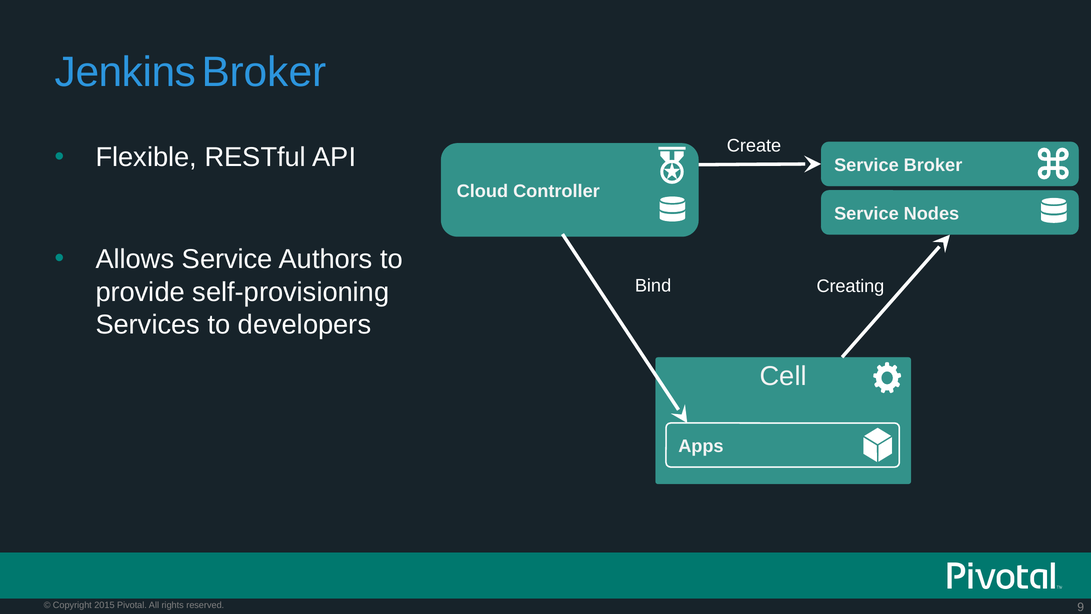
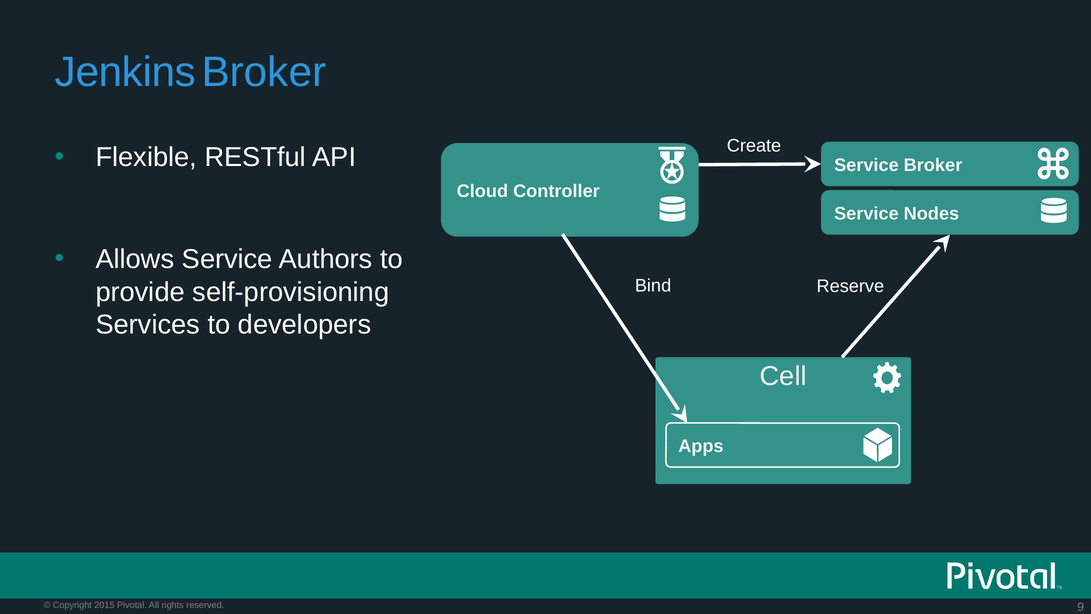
Creating: Creating -> Reserve (850, 286)
